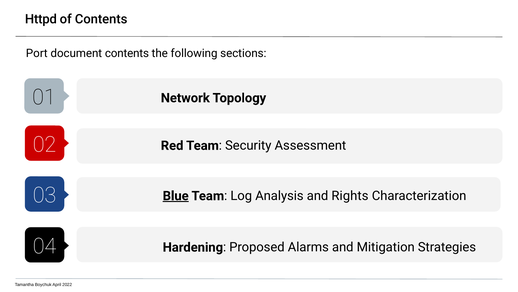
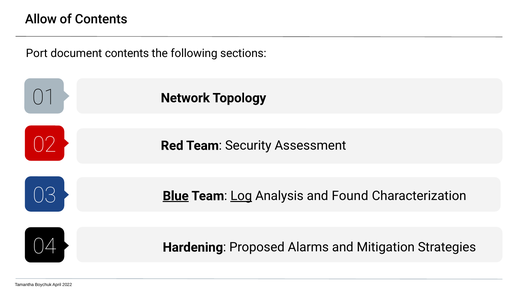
Httpd: Httpd -> Allow (41, 19)
Log underline: none -> present (241, 196)
Rights: Rights -> Found (350, 196)
